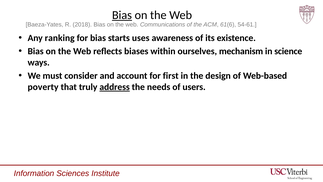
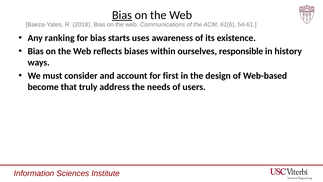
mechanism: mechanism -> responsible (241, 51)
science: science -> history (288, 51)
poverty: poverty -> become (43, 87)
address underline: present -> none (115, 87)
